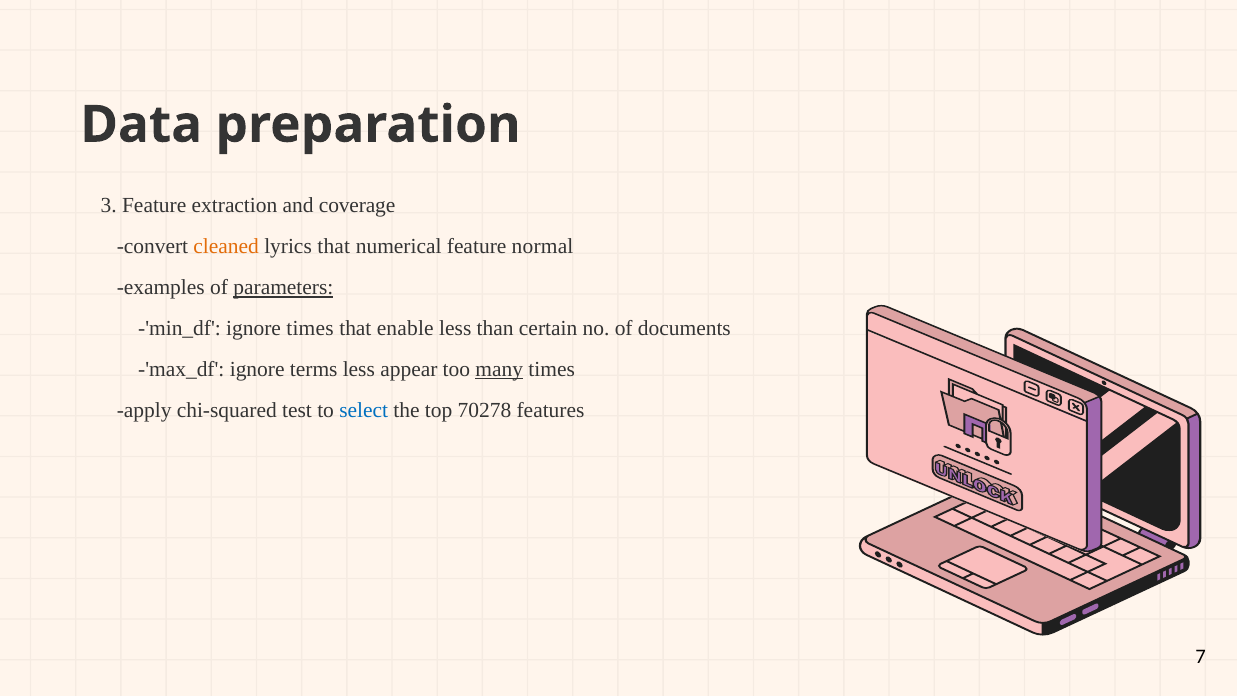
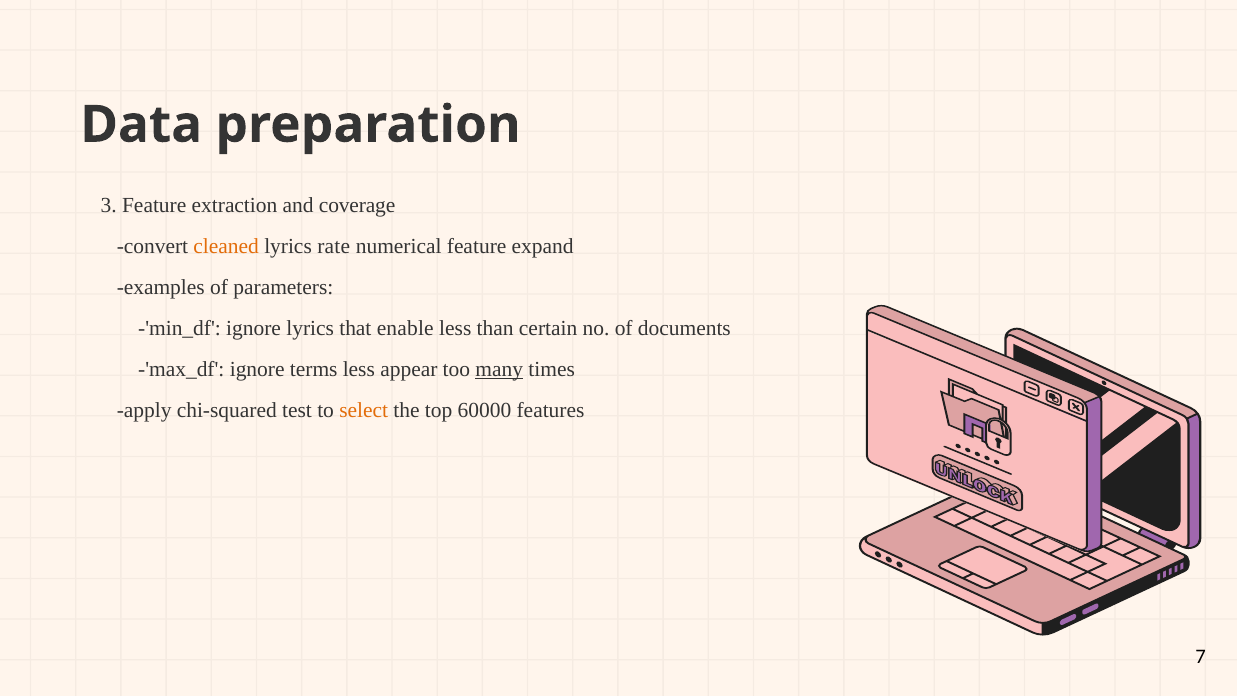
lyrics that: that -> rate (334, 247)
normal: normal -> expand (543, 247)
parameters underline: present -> none (283, 288)
ignore times: times -> lyrics (310, 328)
select colour: blue -> orange (364, 410)
70278: 70278 -> 60000 (484, 410)
